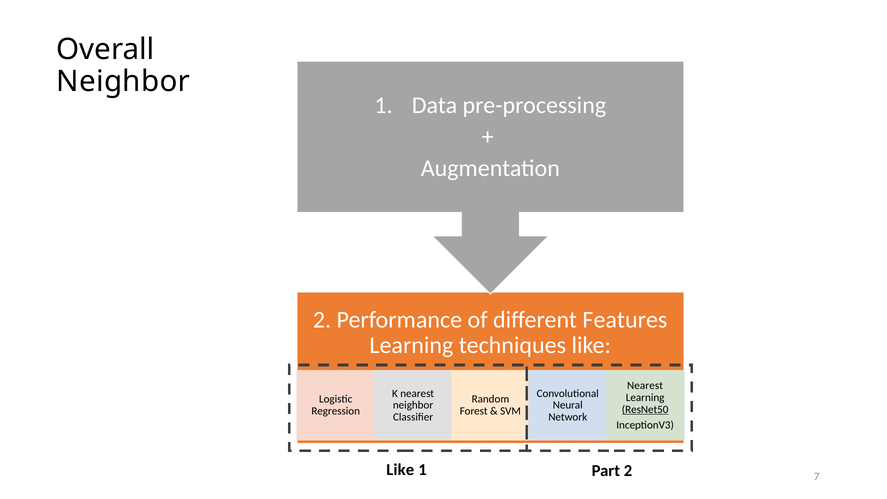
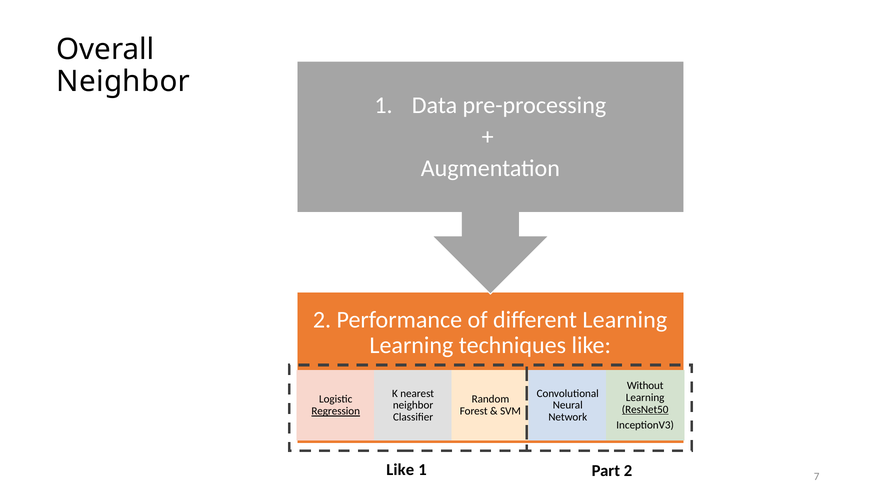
different Features: Features -> Learning (625, 320)
Nearest: Nearest -> Without (645, 385)
Regression underline: none -> present (336, 411)
